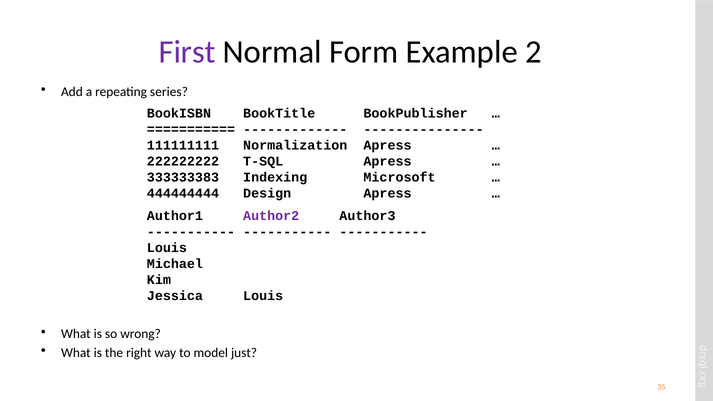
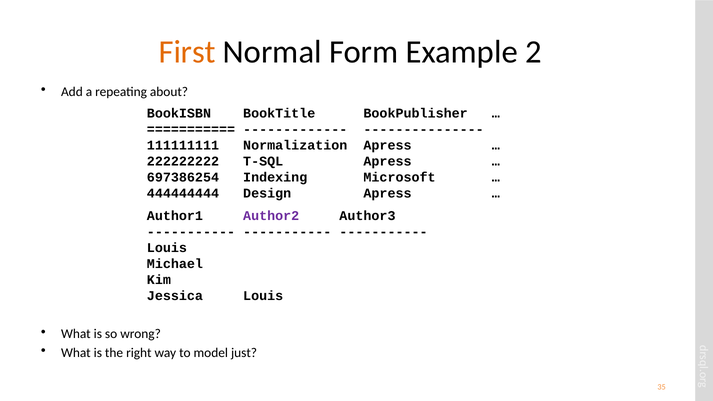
First colour: purple -> orange (187, 52)
series: series -> about (169, 92)
333333383: 333333383 -> 697386254 (183, 177)
